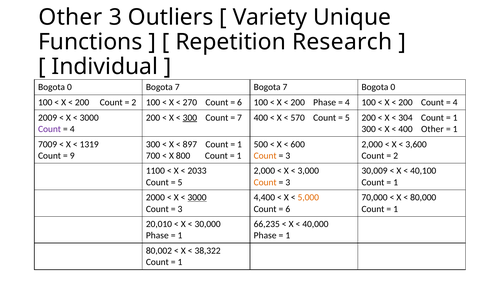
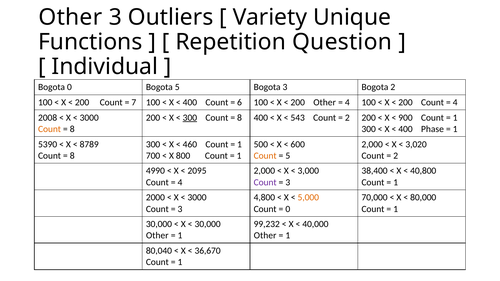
Research: Research -> Question (342, 42)
0 Bogota 7: 7 -> 5 (177, 87)
7: 7 -> 3 (285, 87)
0: 0 -> 2 (393, 87)
2: 2 -> 7 (134, 103)
270: 270 -> 400 (190, 103)
200 Phase: Phase -> Other (325, 103)
2009: 2009 -> 2008 (48, 118)
7: 7 -> 8 (240, 118)
570: 570 -> 543 (298, 118)
5: 5 -> 2 (347, 118)
304: 304 -> 900 (405, 118)
Count colour: purple -> orange (50, 129)
4: 4 -> 8 (72, 129)
400 Other: Other -> Phase (432, 129)
7009: 7009 -> 5390 (48, 144)
1319: 1319 -> 8789 (89, 144)
897: 897 -> 460 (190, 144)
3,600: 3,600 -> 3,020 (416, 144)
9: 9 -> 8 (72, 156)
3: 3 -> 5 (288, 156)
1100: 1100 -> 4990 (155, 171)
2033: 2033 -> 2095 (197, 171)
30,009: 30,009 -> 38,400 (375, 171)
40,100: 40,100 -> 40,800 (423, 171)
5: 5 -> 4 (180, 182)
Count colour: orange -> purple (265, 182)
3000 underline: present -> none (197, 198)
4,400: 4,400 -> 4,800 (264, 198)
6: 6 -> 0 (288, 209)
20,010: 20,010 -> 30,000 (159, 224)
66,235: 66,235 -> 99,232 (267, 224)
Phase: Phase -> Other (157, 236)
Phase: Phase -> Other (265, 236)
80,002: 80,002 -> 80,040 (159, 251)
38,322: 38,322 -> 36,670 (208, 251)
